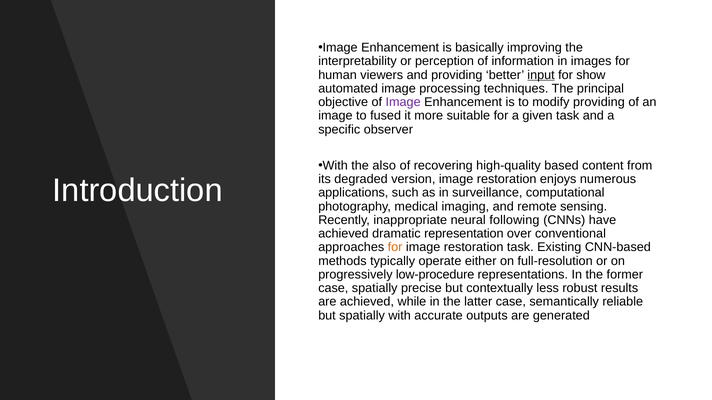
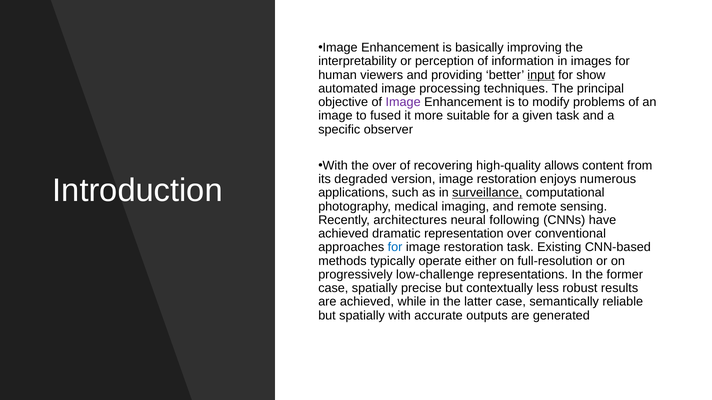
modify providing: providing -> problems (599, 102)
the also: also -> over (384, 166)
based: based -> allows (562, 166)
surveillance underline: none -> present (487, 193)
inappropriate: inappropriate -> architectures (410, 220)
for colour: orange -> blue (395, 248)
low-procedure: low-procedure -> low-challenge (435, 275)
